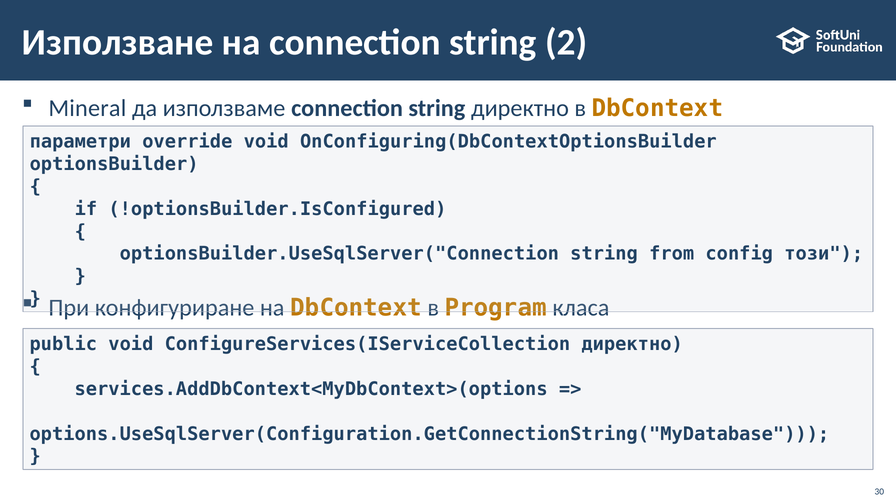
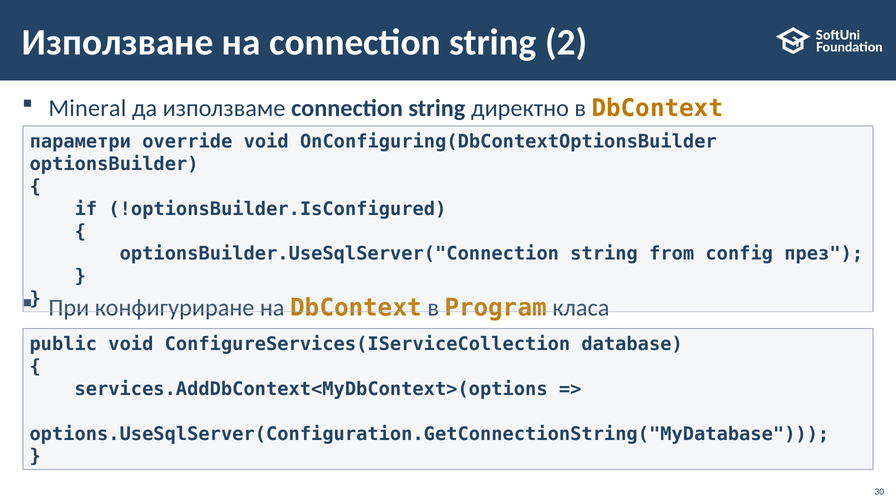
този: този -> през (824, 254)
ConfigureServices(IServiceCollection директно: директно -> database (632, 344)
